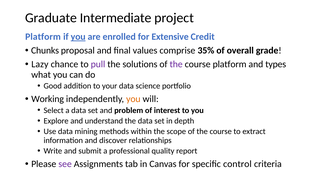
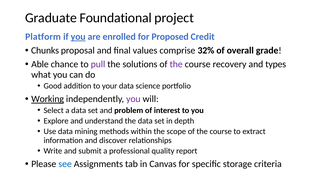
Intermediate: Intermediate -> Foundational (116, 18)
Extensive: Extensive -> Proposed (170, 37)
35%: 35% -> 32% (206, 51)
Lazy: Lazy -> Able (40, 64)
course platform: platform -> recovery (230, 64)
Working underline: none -> present (48, 99)
you colour: orange -> purple (133, 99)
see colour: purple -> blue (65, 164)
control: control -> storage (237, 164)
